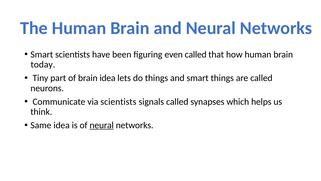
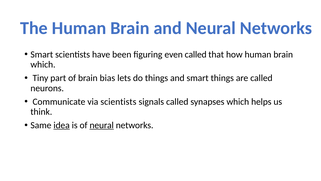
today: today -> which (43, 64)
brain idea: idea -> bias (107, 78)
idea underline: none -> present (62, 125)
